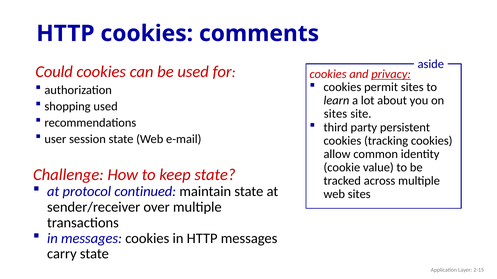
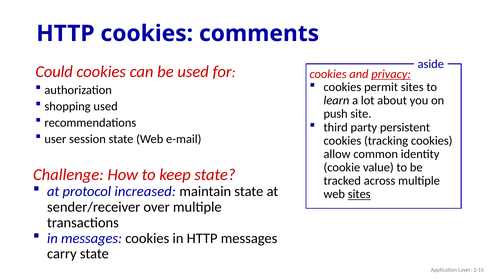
sites: sites -> push (336, 114)
continued: continued -> increased (145, 192)
sites underline: none -> present (359, 195)
